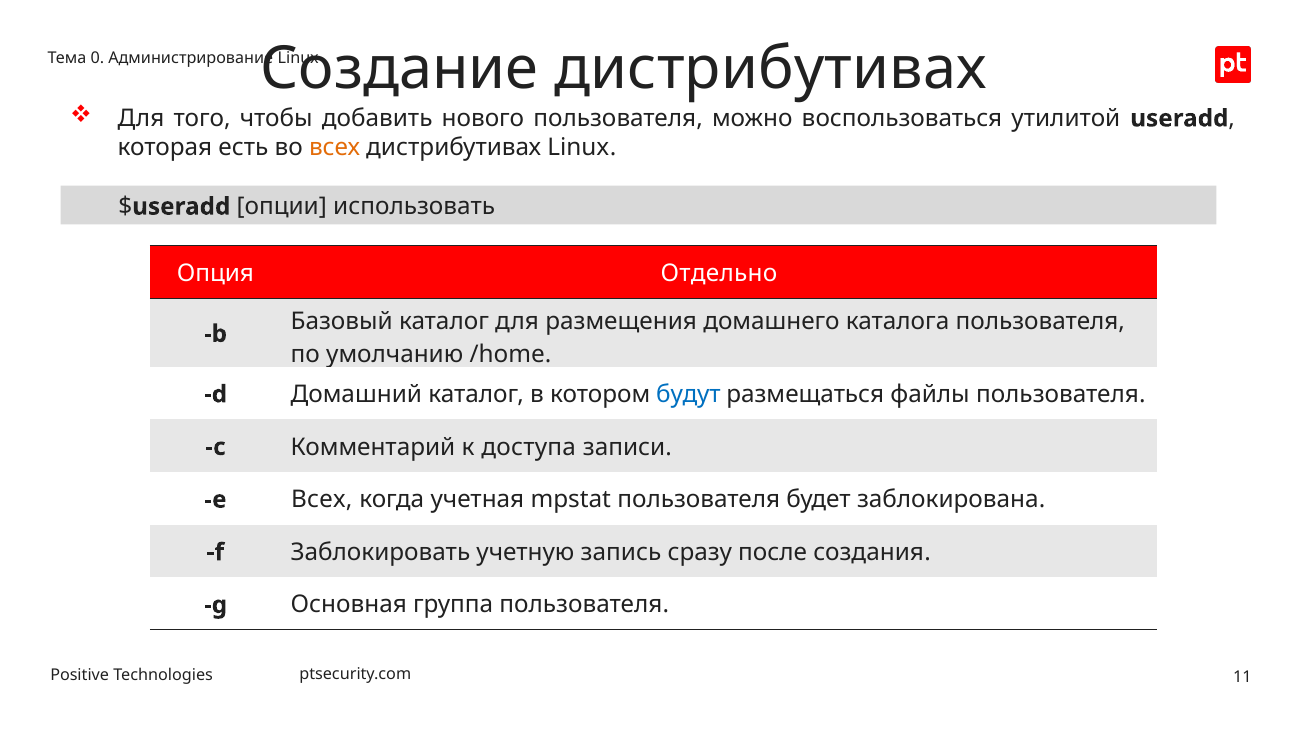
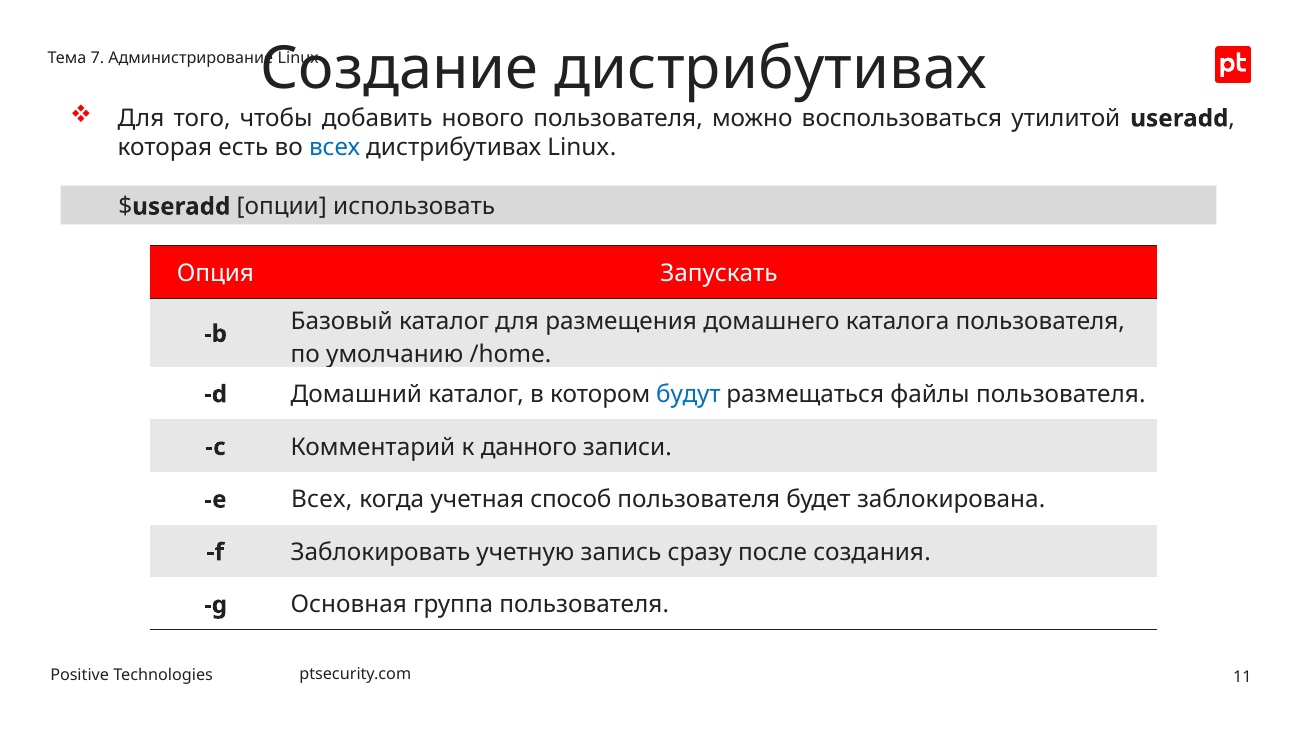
0: 0 -> 7 (97, 58)
всех colour: orange -> blue (335, 148)
Отдельно: Отдельно -> Запускать (719, 274)
доступа: доступа -> данного (529, 447)
mpstat: mpstat -> способ (571, 500)
